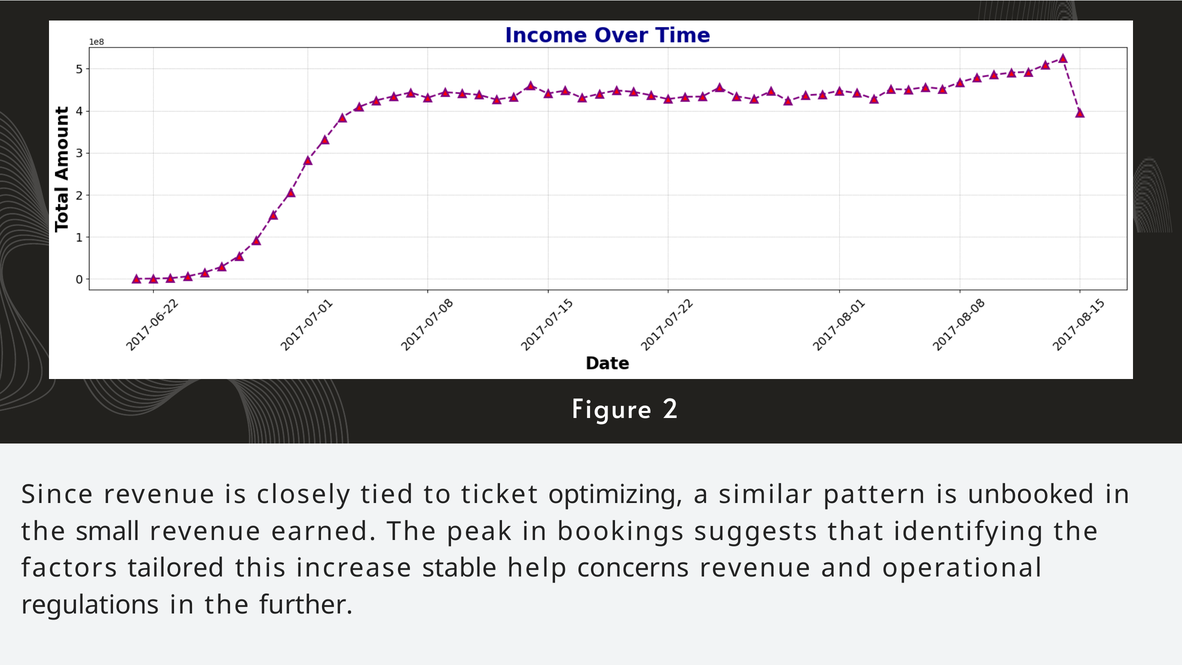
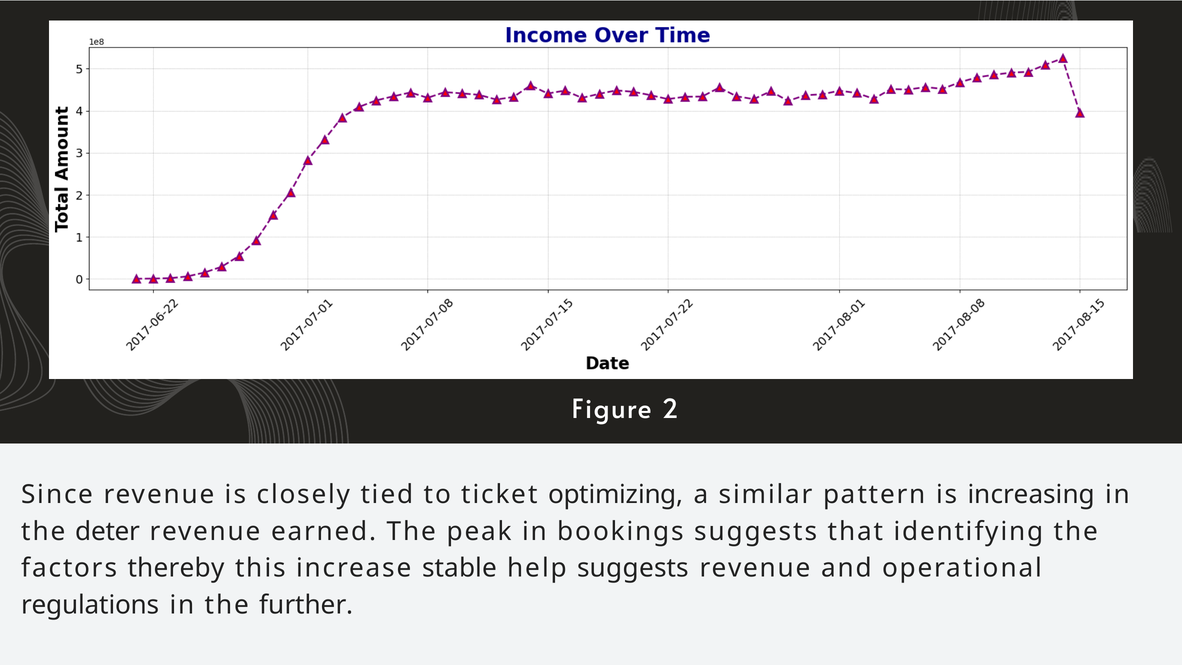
unbooked: unbooked -> increasing (1031, 495)
small: small -> deter (108, 531)
tailored: tailored -> thereby (176, 568)
help concerns: concerns -> suggests (633, 568)
